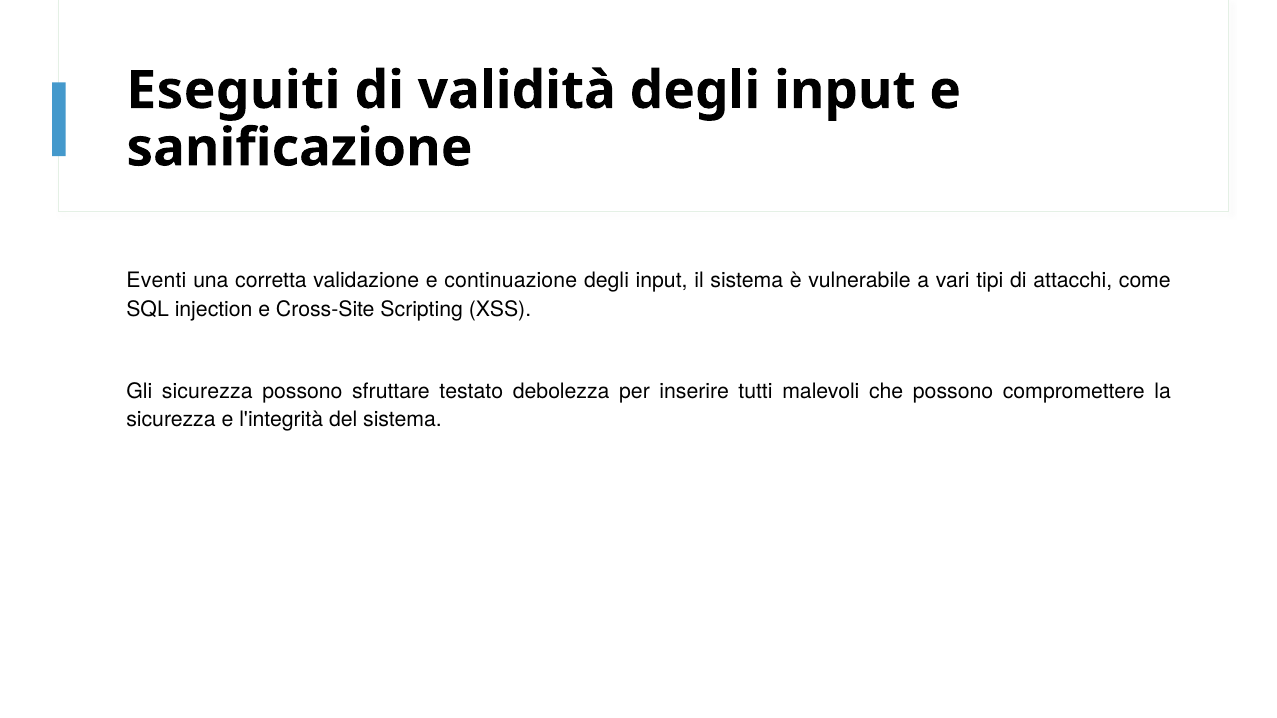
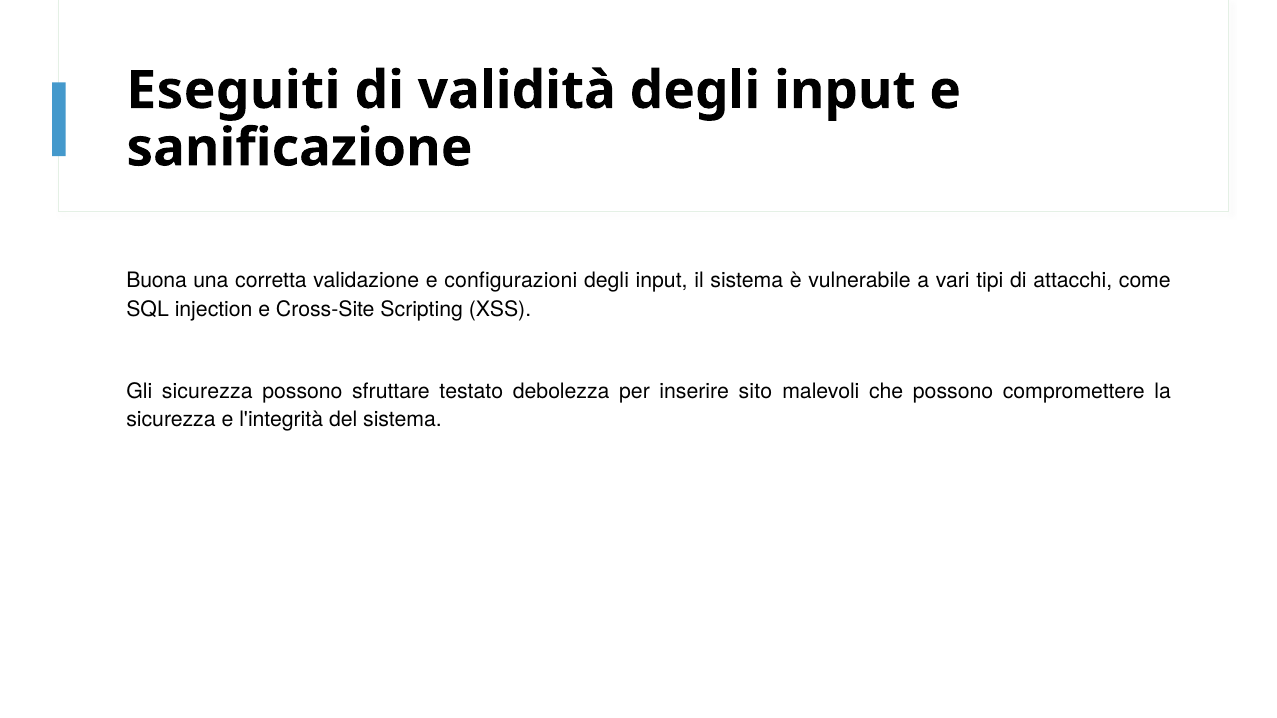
Eventi: Eventi -> Buona (157, 281)
continuazione: continuazione -> configurazioni (511, 281)
tutti: tutti -> sito (755, 392)
